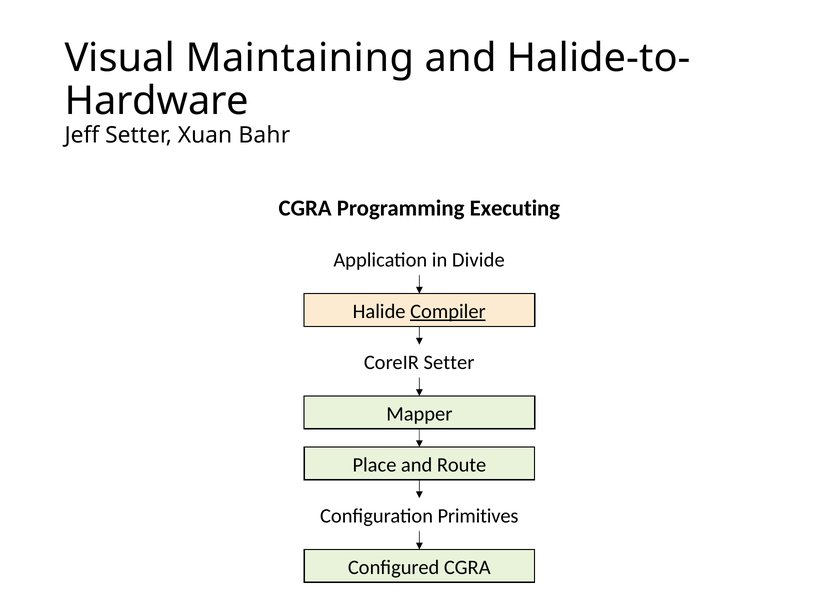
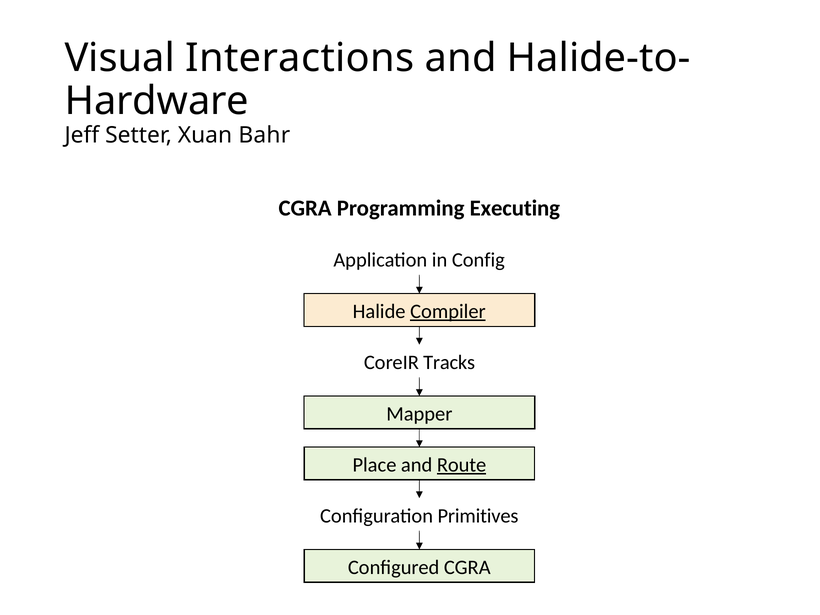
Maintaining: Maintaining -> Interactions (300, 58)
Divide: Divide -> Config (478, 260)
CoreIR Setter: Setter -> Tracks (449, 362)
Route underline: none -> present (462, 465)
